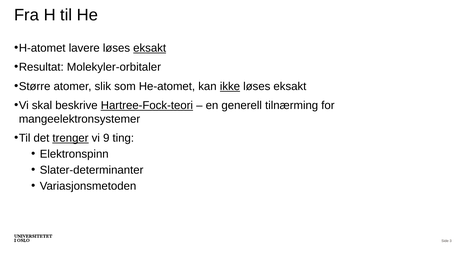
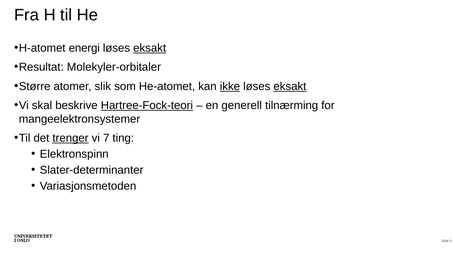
lavere: lavere -> energi (84, 48)
eksakt underline: none -> present (290, 86)
9: 9 -> 7 (106, 138)
